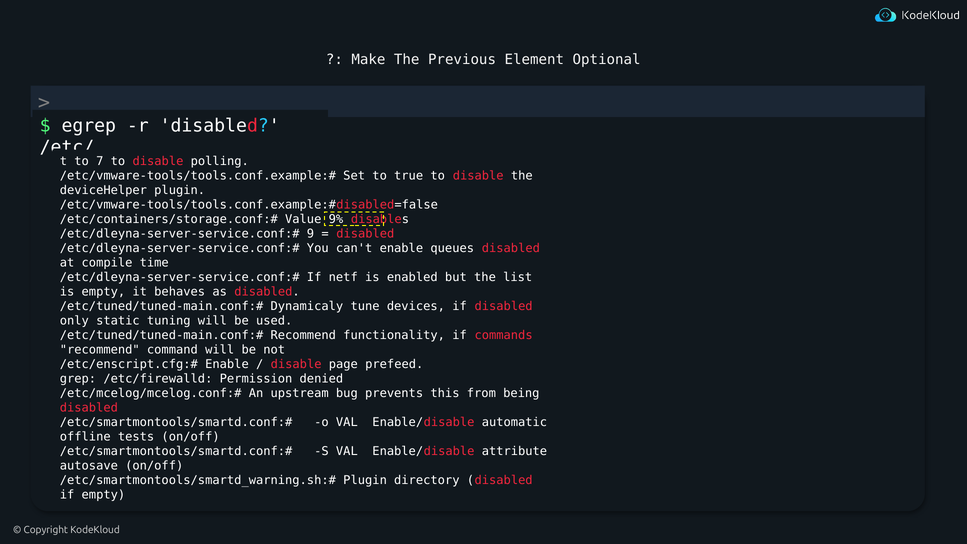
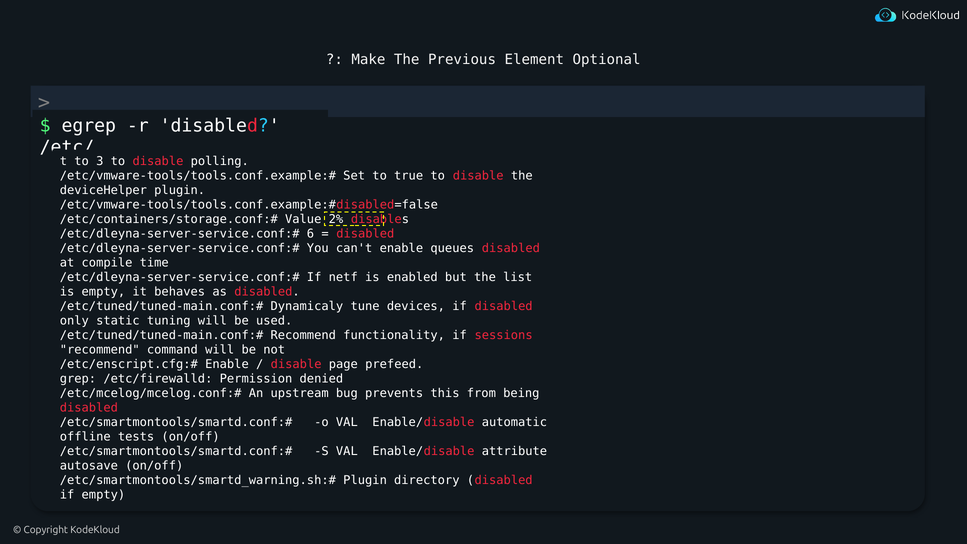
7: 7 -> 3 (100, 161)
9%: 9% -> 2% (336, 219)
9: 9 -> 6 (310, 234)
commands: commands -> sessions (504, 335)
